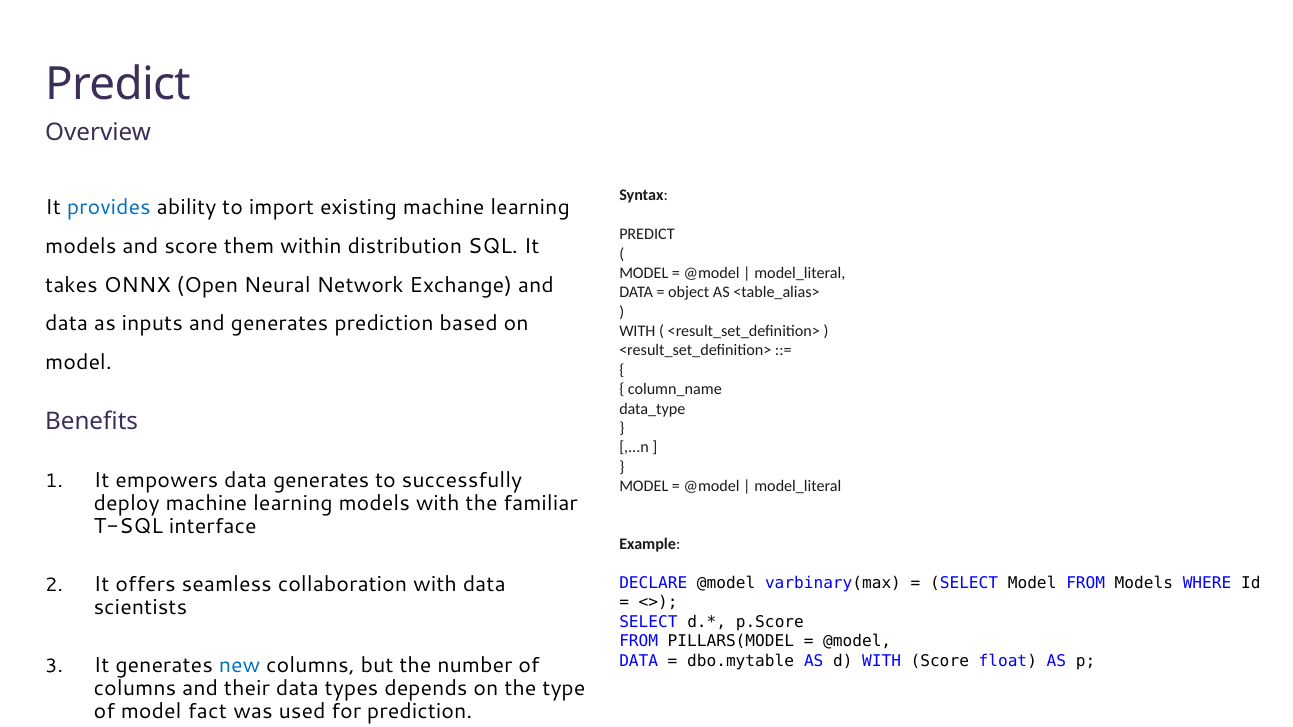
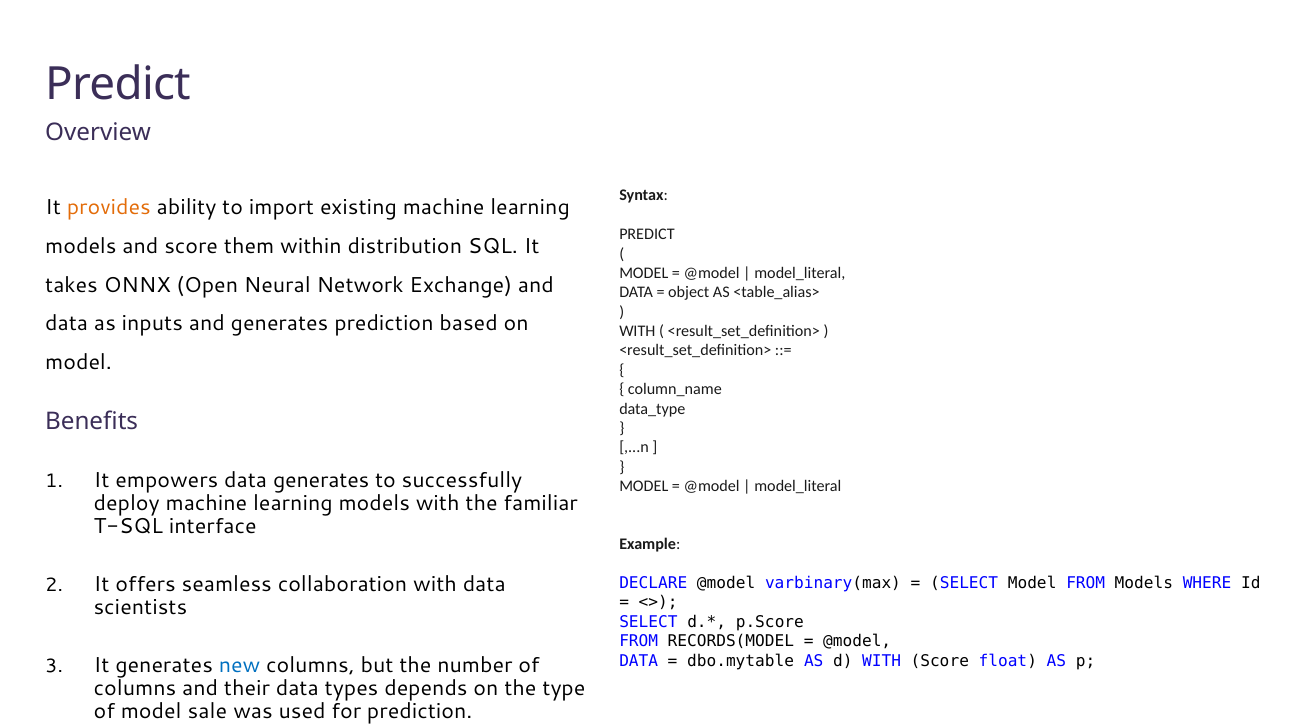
provides colour: blue -> orange (109, 208)
PILLARS(MODEL: PILLARS(MODEL -> RECORDS(MODEL (731, 642)
fact: fact -> sale (207, 712)
